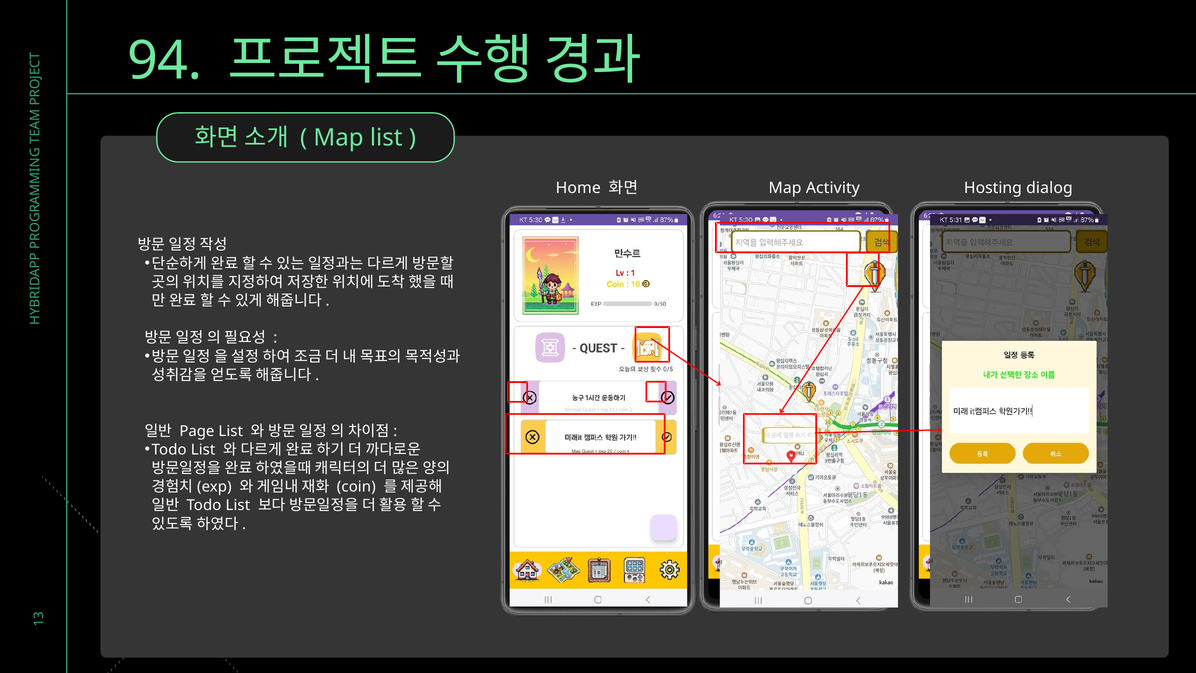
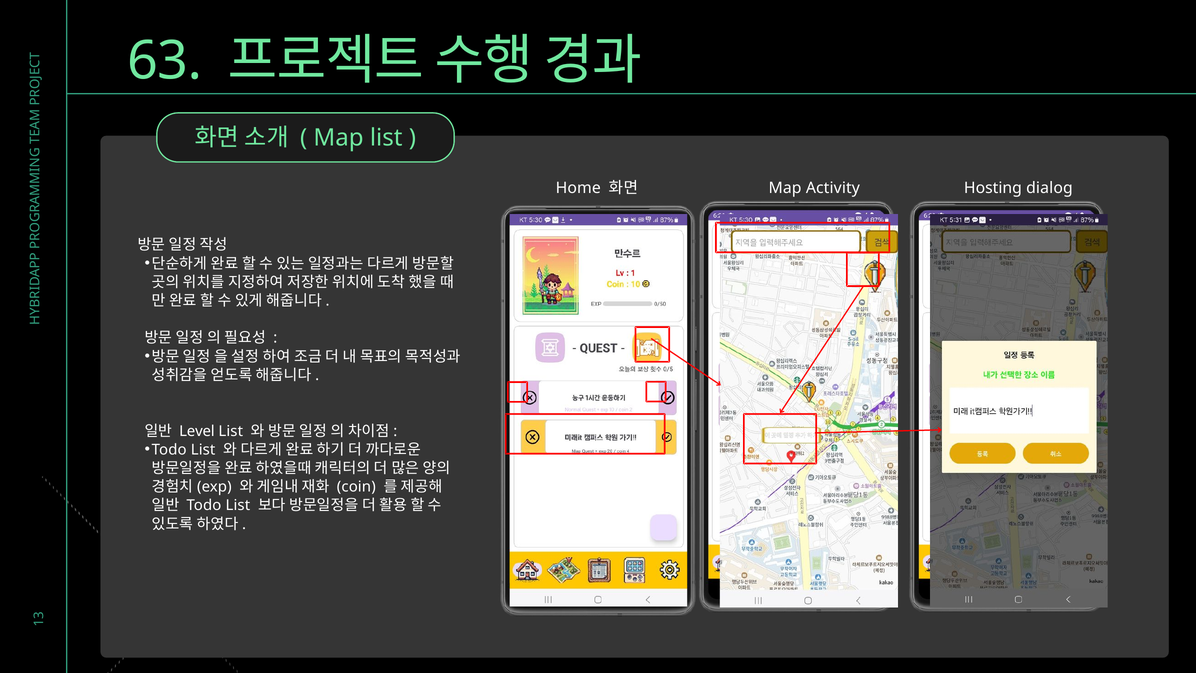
94: 94 -> 63 (165, 61)
Page: Page -> Level (197, 431)
